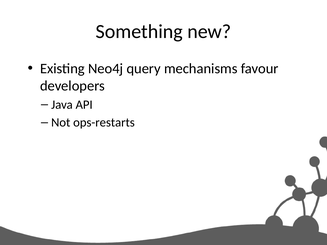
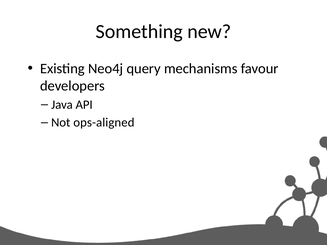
ops-restarts: ops-restarts -> ops-aligned (104, 123)
